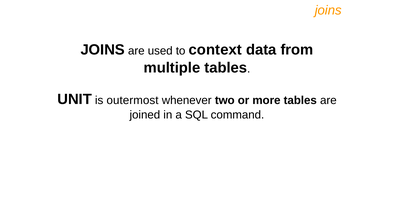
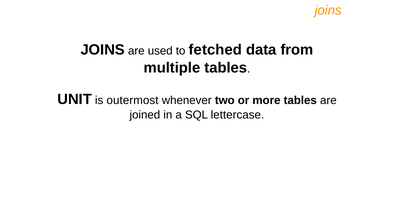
context: context -> fetched (215, 50)
command: command -> lettercase (237, 115)
